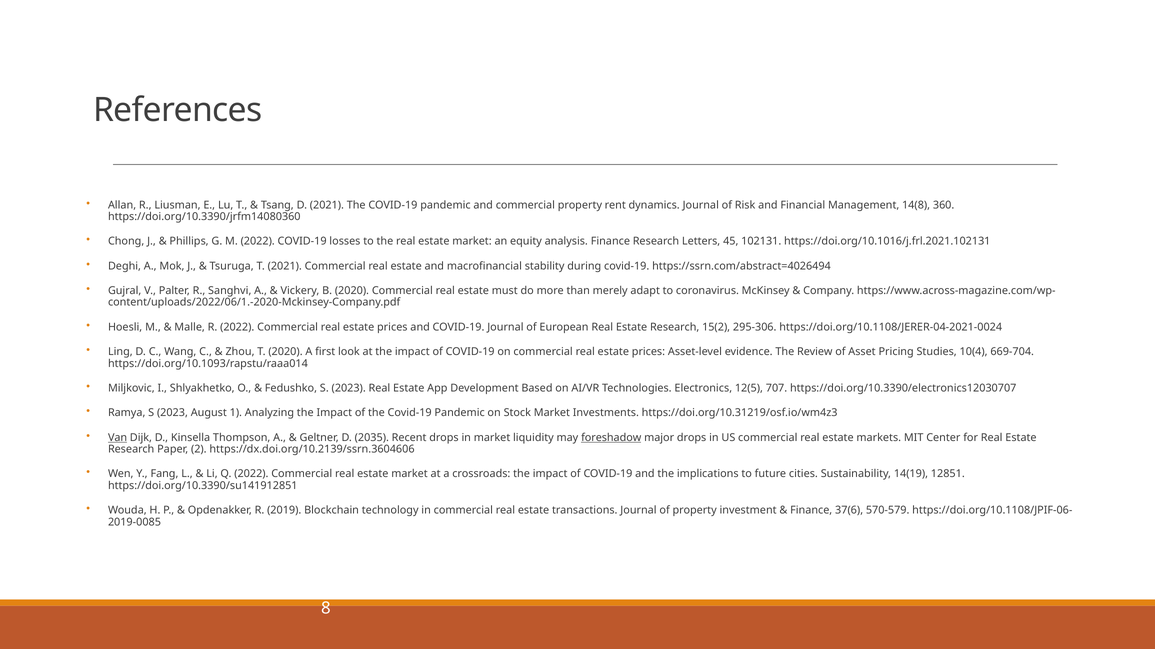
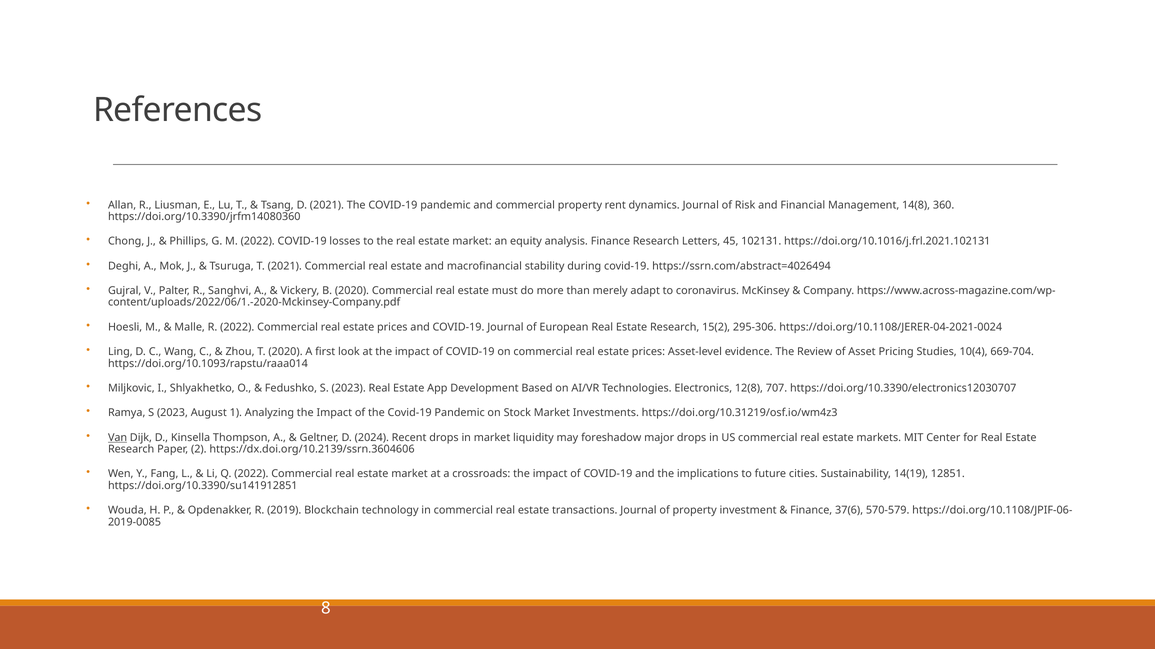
12(5: 12(5 -> 12(8 (749, 389)
2035: 2035 -> 2024 (372, 438)
foreshadow underline: present -> none (611, 438)
